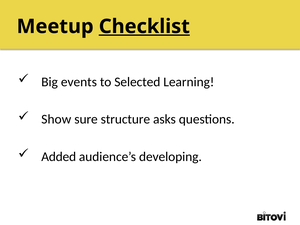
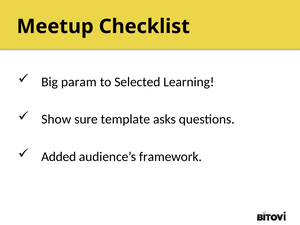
Checklist underline: present -> none (144, 26)
events: events -> param (79, 82)
structure: structure -> template (125, 119)
developing: developing -> framework (170, 157)
